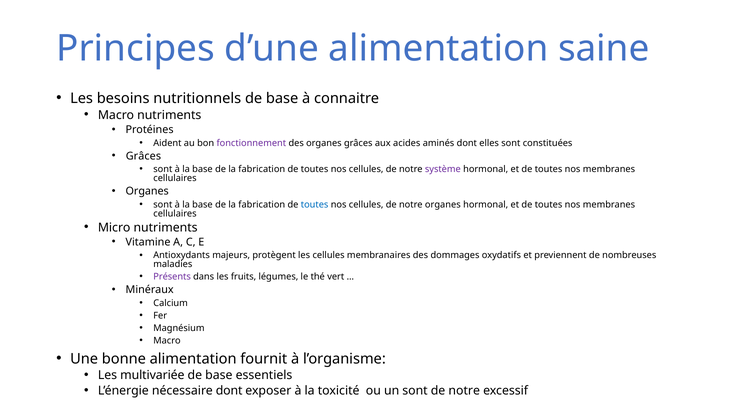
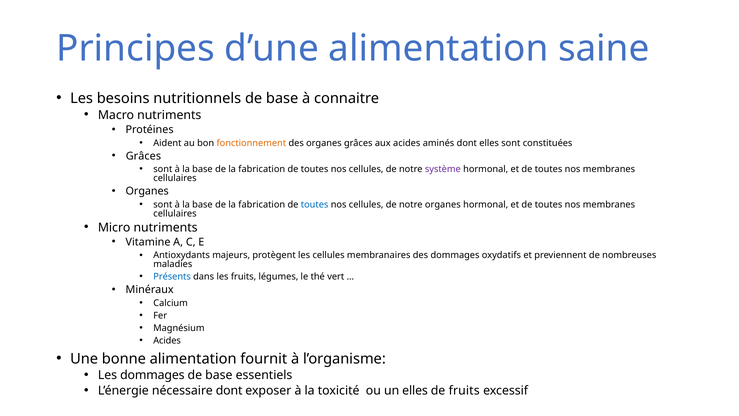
fonctionnement colour: purple -> orange (251, 143)
Présents colour: purple -> blue (172, 277)
Macro: Macro -> Acides (167, 340)
Les multivariée: multivariée -> dommages (152, 375)
un sont: sont -> elles (415, 391)
notre: notre -> fruits (464, 391)
